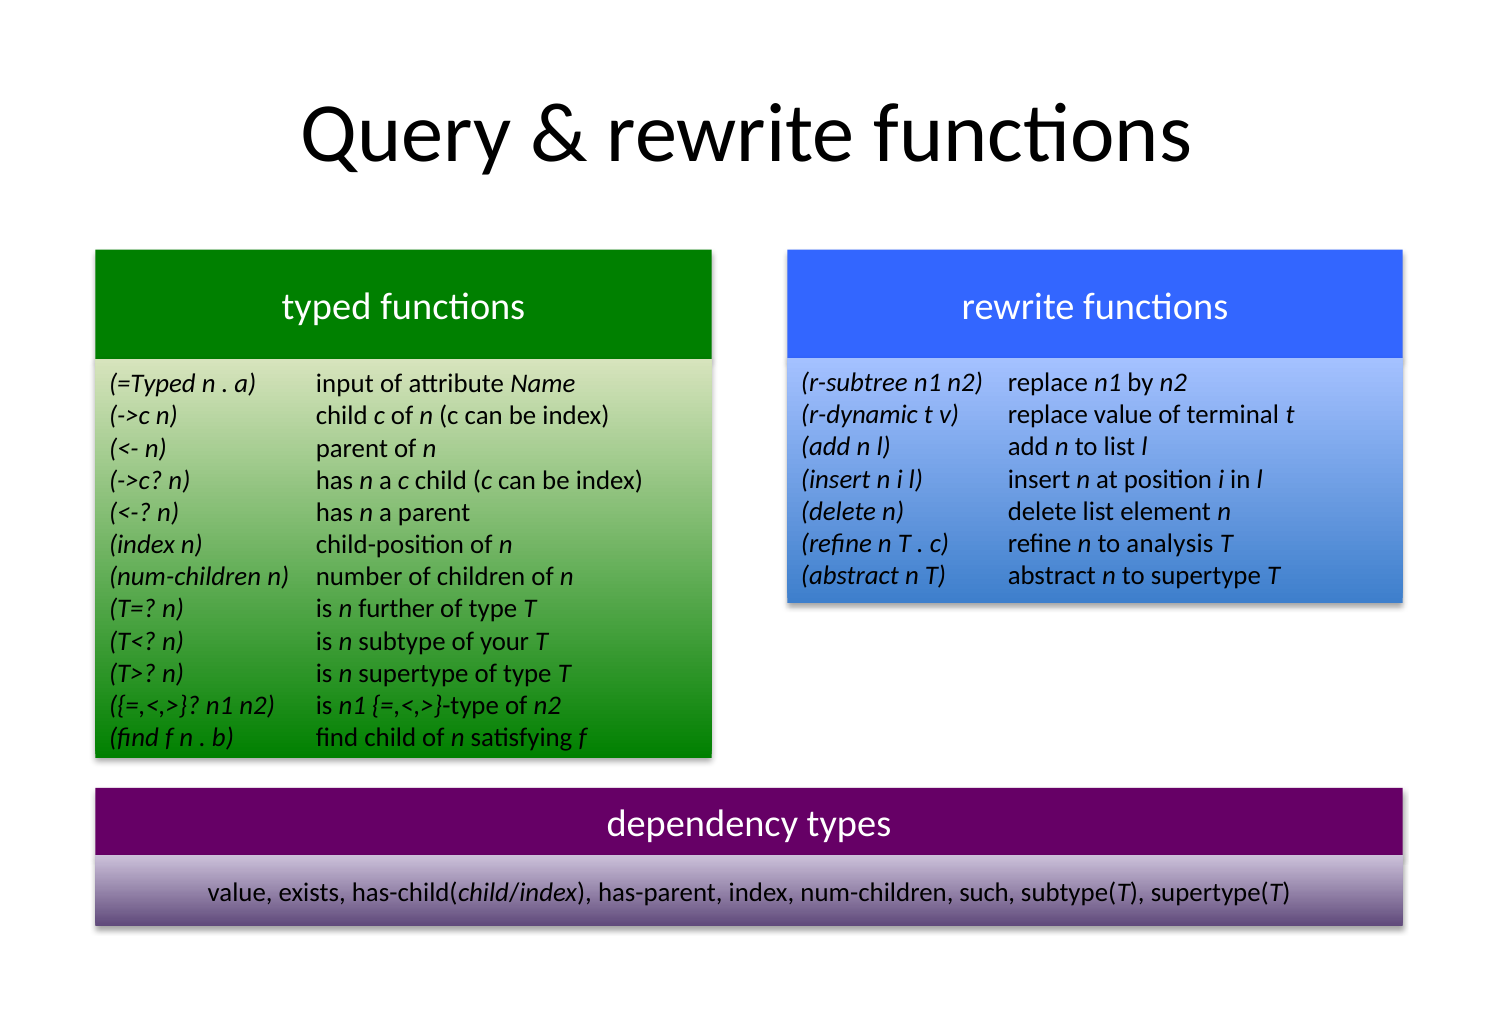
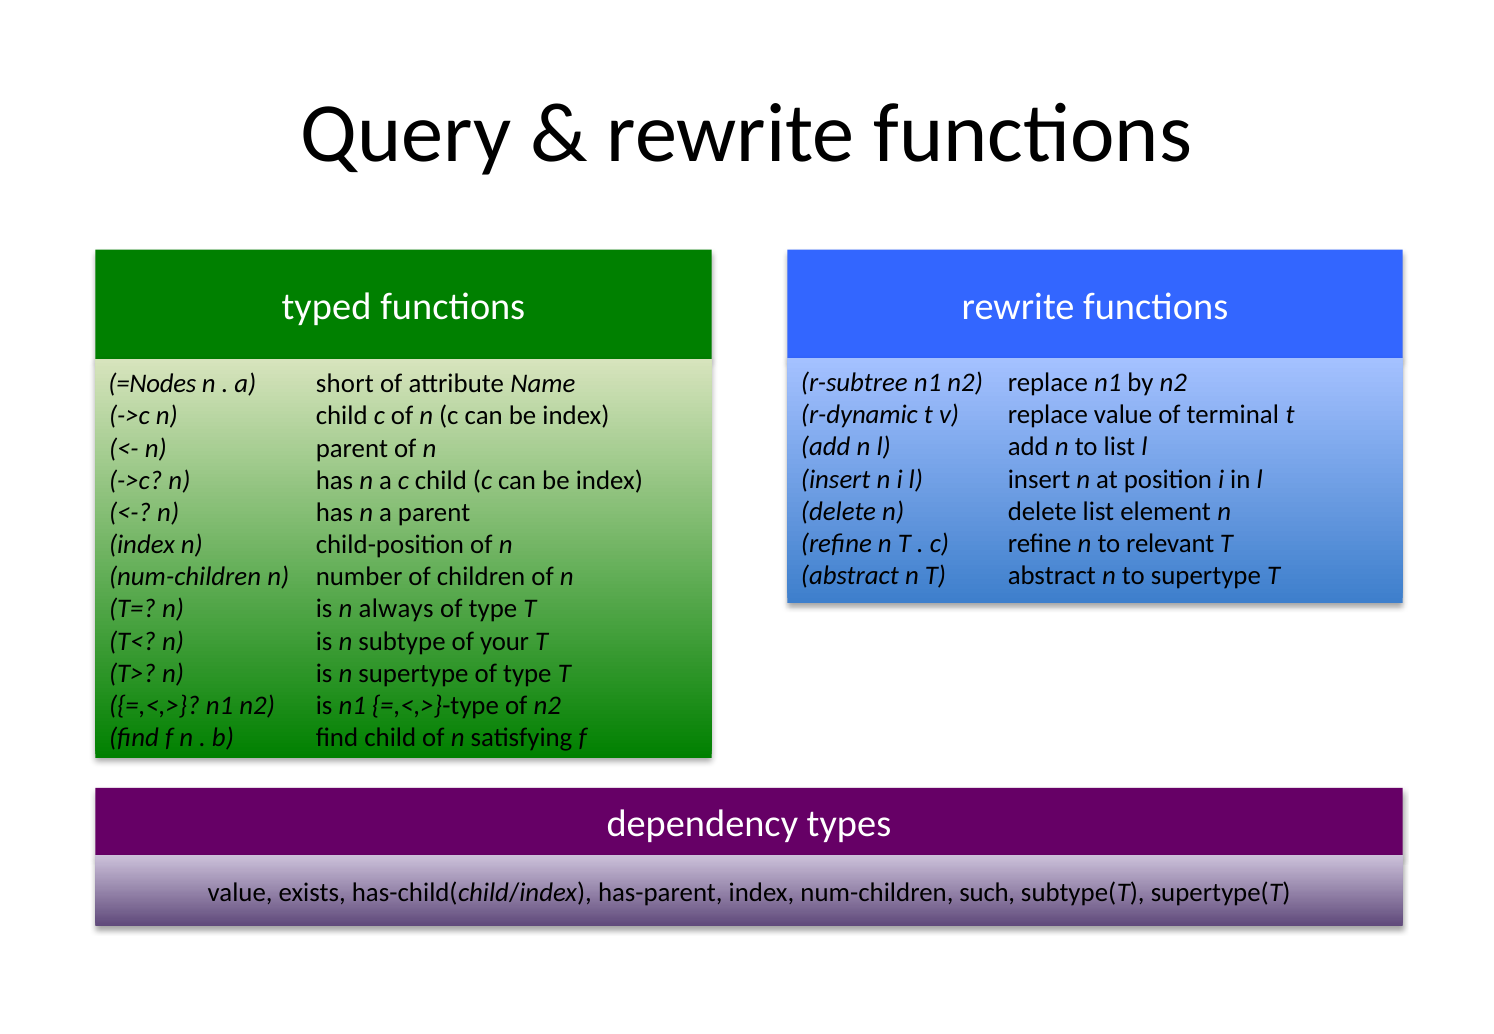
=Typed: =Typed -> =Nodes (152, 384)
input: input -> short (345, 384)
analysis: analysis -> relevant (1170, 544)
further: further -> always (396, 609)
